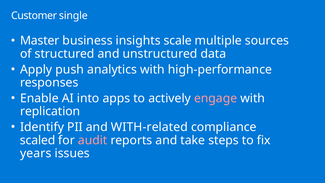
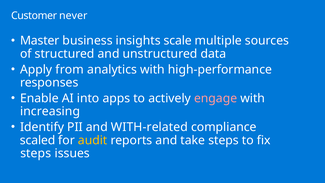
single: single -> never (73, 16)
push: push -> from (70, 69)
replication: replication -> increasing (50, 111)
audit colour: pink -> yellow (93, 140)
years: years -> steps (36, 153)
